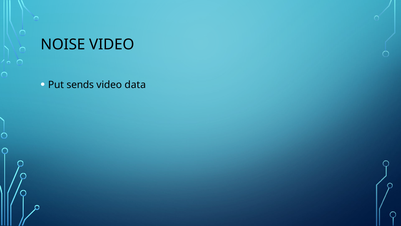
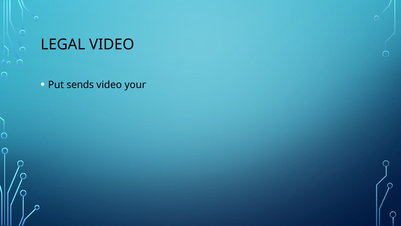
NOISE: NOISE -> LEGAL (63, 45)
data: data -> your (135, 85)
